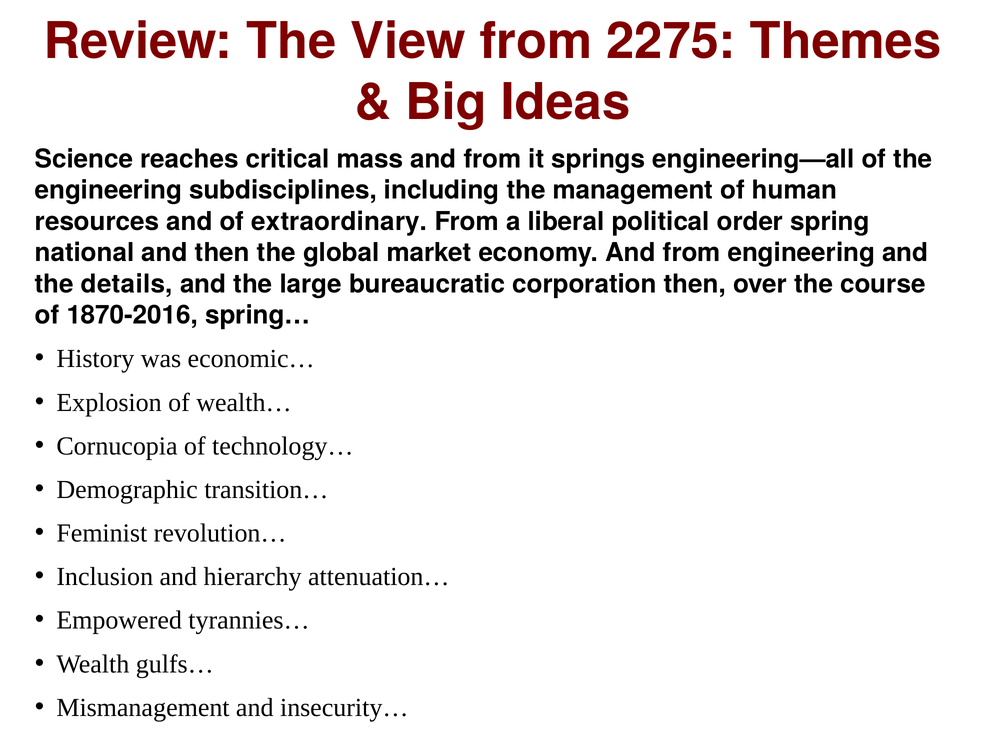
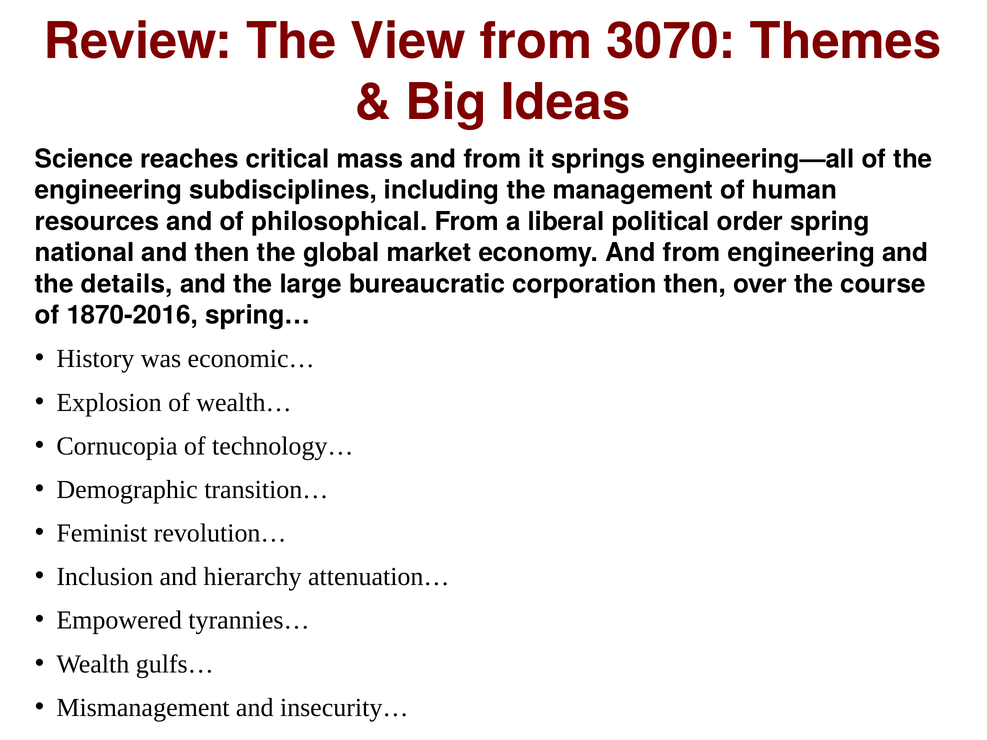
2275: 2275 -> 3070 (671, 41)
extraordinary: extraordinary -> philosophical (339, 222)
